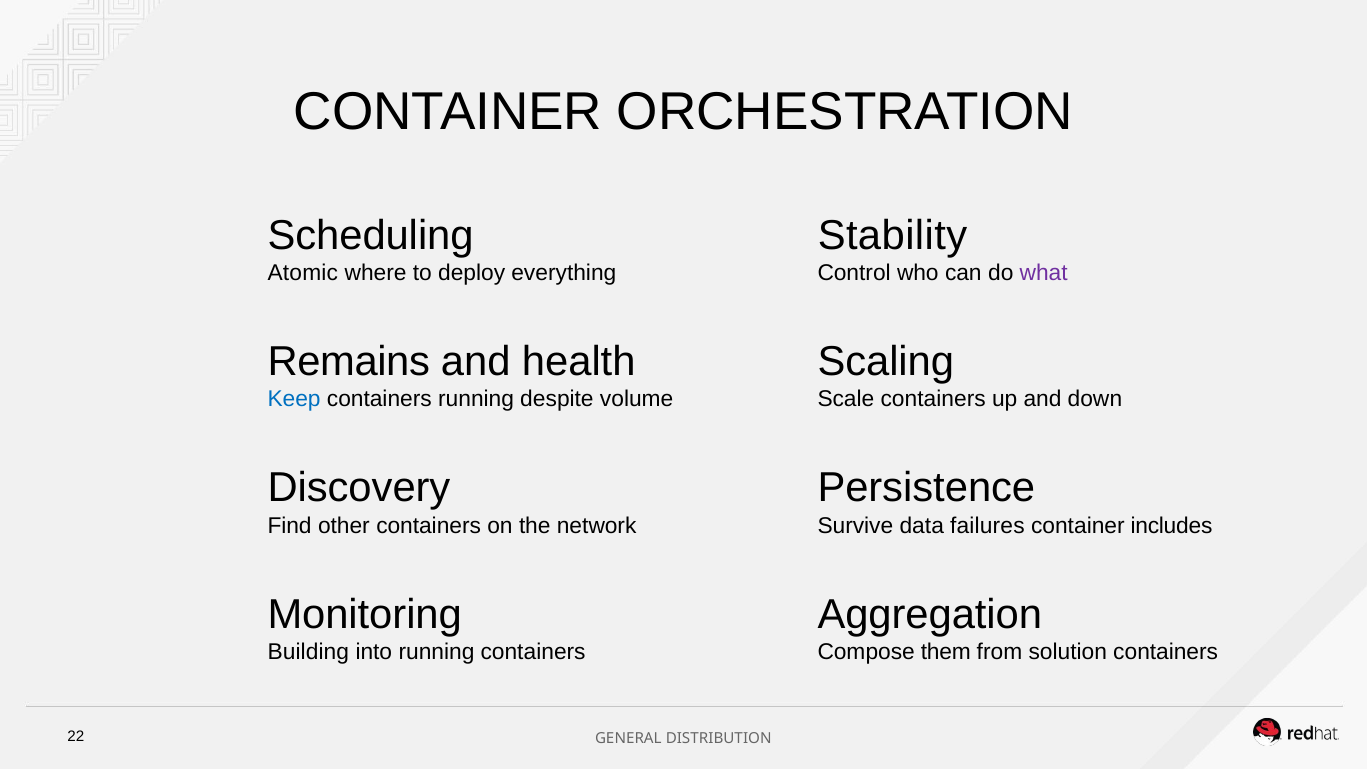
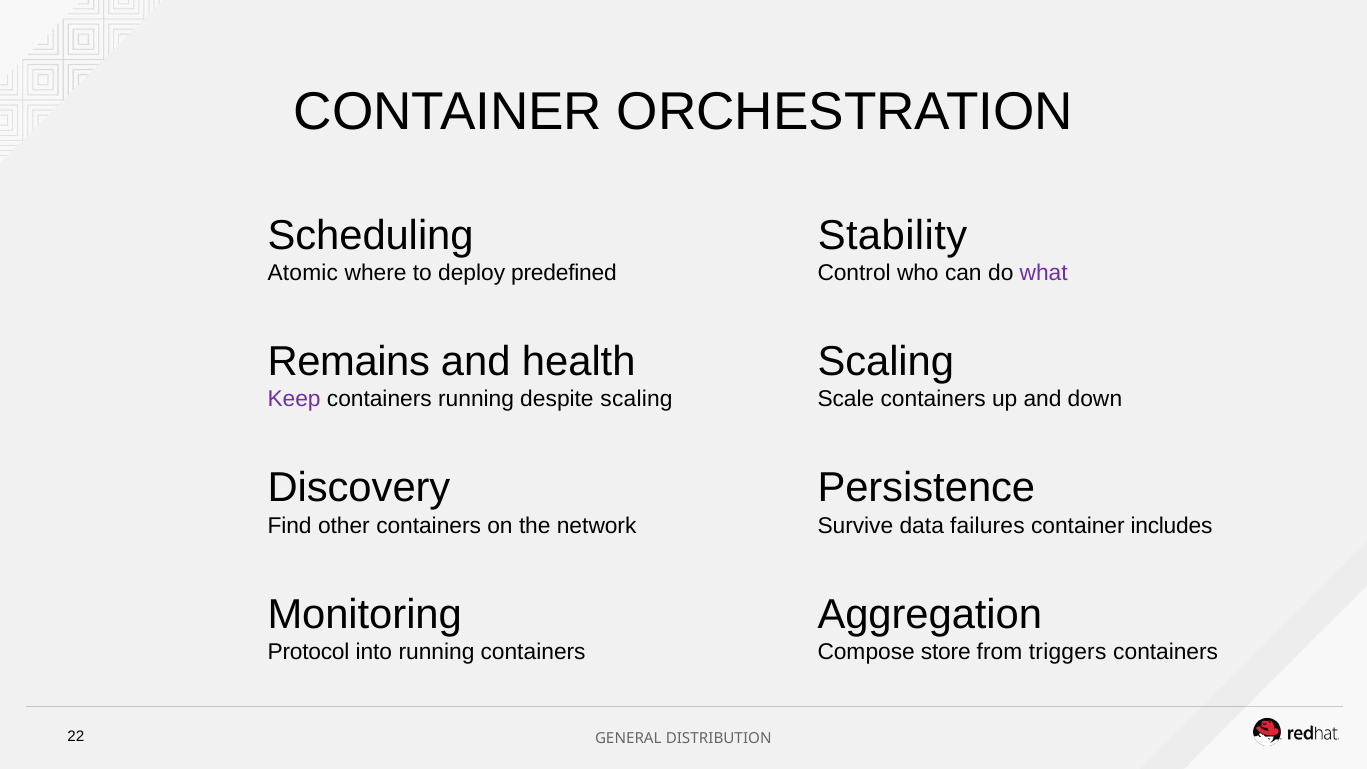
everything: everything -> predefined (564, 273)
Keep colour: blue -> purple (294, 399)
despite volume: volume -> scaling (637, 399)
Building: Building -> Protocol (309, 652)
them: them -> store (946, 652)
solution: solution -> triggers (1068, 652)
